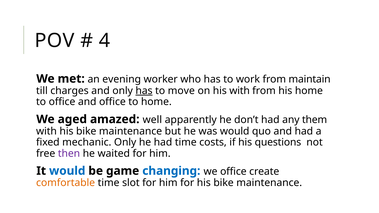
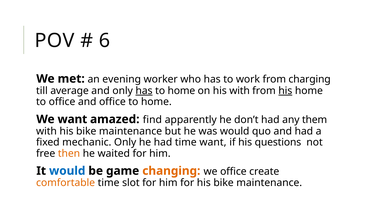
4: 4 -> 6 (105, 41)
maintain: maintain -> charging (310, 79)
charges: charges -> average (70, 91)
move: move -> home (181, 91)
his underline: none -> present (285, 91)
We aged: aged -> want (72, 119)
well: well -> find (152, 120)
time costs: costs -> want (213, 142)
then colour: purple -> orange (69, 154)
changing colour: blue -> orange (171, 171)
